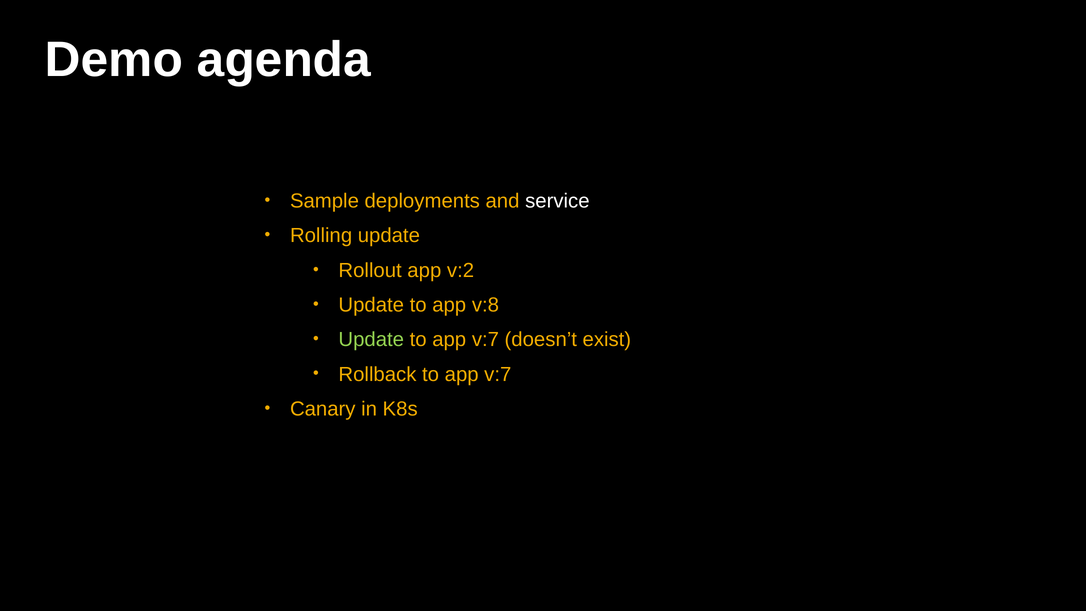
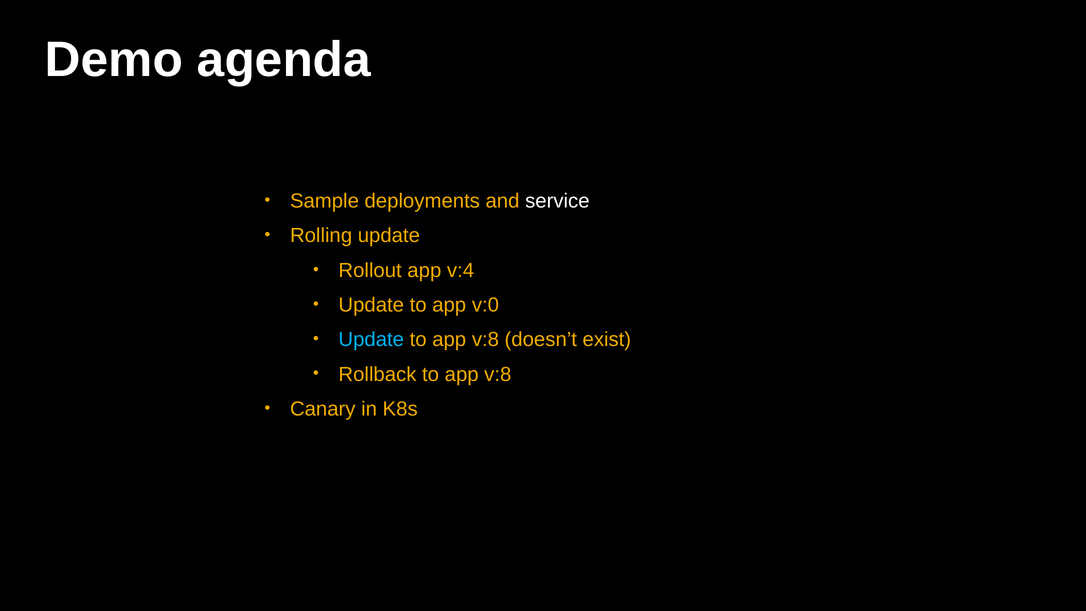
v:2: v:2 -> v:4 (461, 270)
v:8: v:8 -> v:0 (485, 305)
Update colour: light green -> light blue (371, 339)
v:7: v:7 -> v:8 (485, 339)
Rollback to app v:7: v:7 -> v:8 (498, 374)
